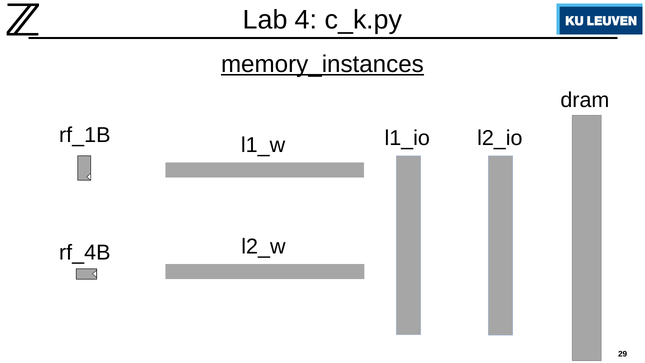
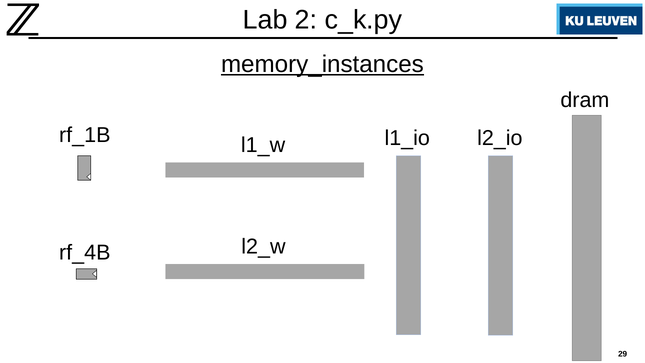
4: 4 -> 2 (306, 20)
